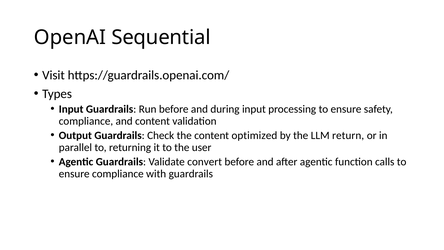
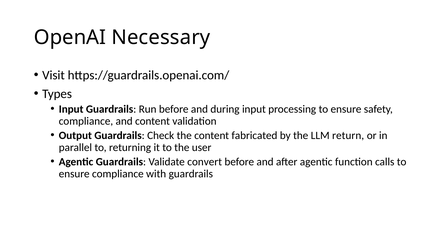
Sequential: Sequential -> Necessary (161, 37)
optimized: optimized -> fabricated (254, 135)
